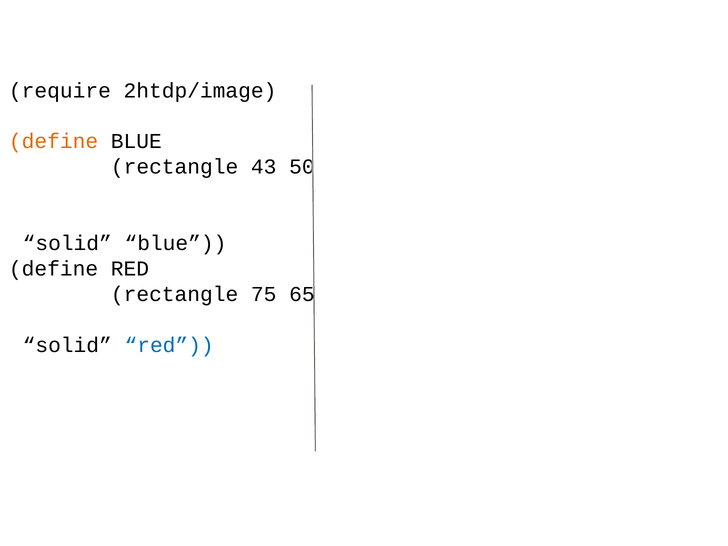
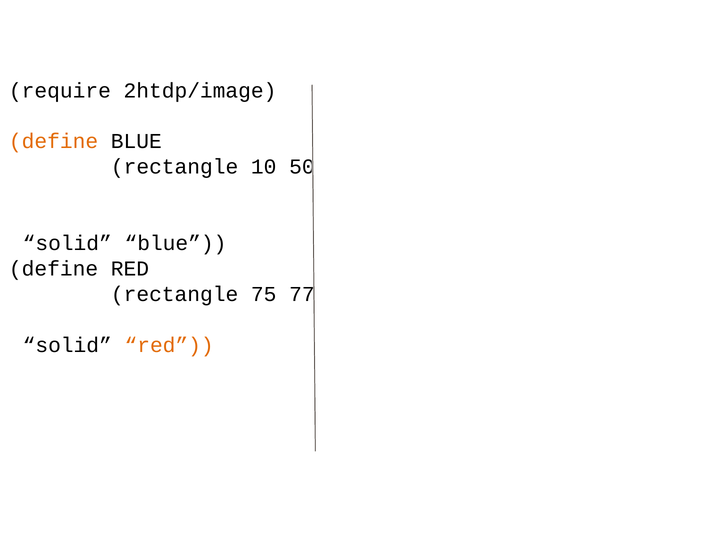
43: 43 -> 10 (264, 167)
65: 65 -> 77 (302, 294)
red colour: blue -> orange (169, 345)
